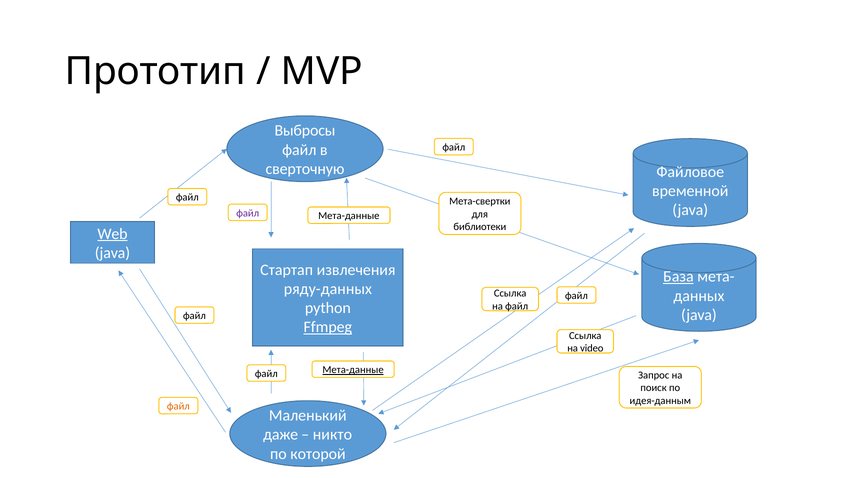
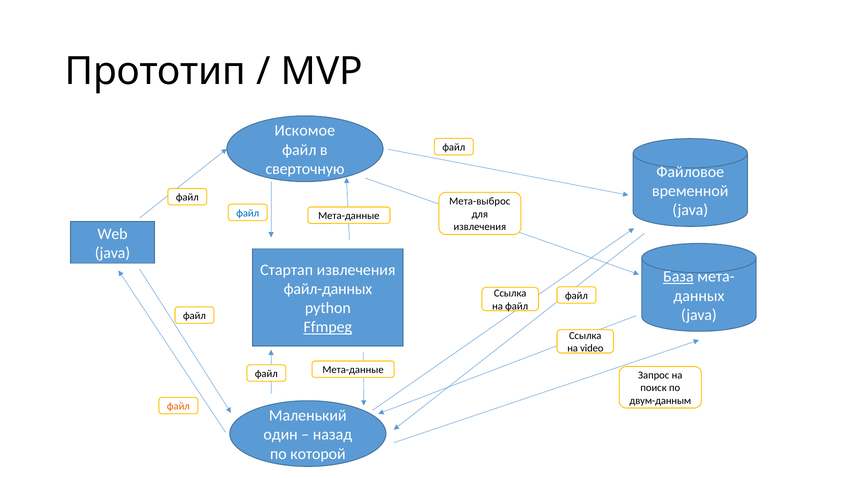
Выбросы: Выбросы -> Искомое (305, 131)
Мета-свертки: Мета-свертки -> Мета-выброс (480, 201)
файл colour: purple -> blue (248, 213)
библиотеки: библиотеки -> извлечения (480, 227)
Web underline: present -> none (113, 234)
ряду-данных: ряду-данных -> файл-данных (328, 289)
Мета-данные underline: present -> none (353, 370)
идея-данным: идея-данным -> двум-данным (660, 400)
даже: даже -> один (281, 434)
никто: никто -> назад (332, 434)
